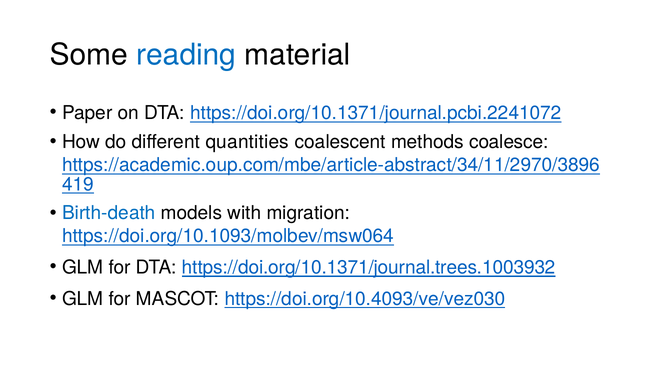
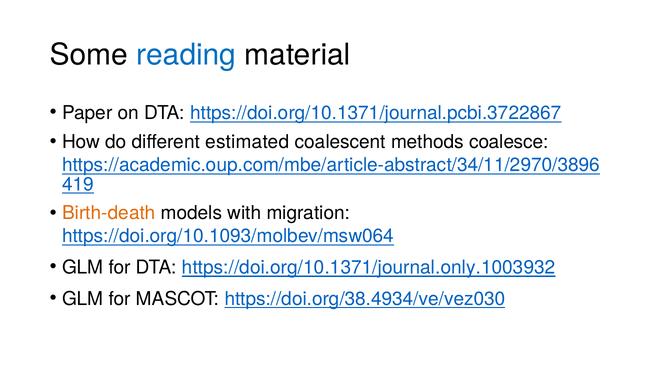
https://doi.org/10.1371/journal.pcbi.2241072: https://doi.org/10.1371/journal.pcbi.2241072 -> https://doi.org/10.1371/journal.pcbi.3722867 (376, 113)
quantities: quantities -> estimated (247, 142)
Birth-death colour: blue -> orange (109, 213)
https://doi.org/10.1371/journal.trees.1003932: https://doi.org/10.1371/journal.trees.1003932 -> https://doi.org/10.1371/journal.only.1003932 (369, 267)
https://doi.org/10.4093/ve/vez030: https://doi.org/10.4093/ve/vez030 -> https://doi.org/38.4934/ve/vez030 (365, 299)
